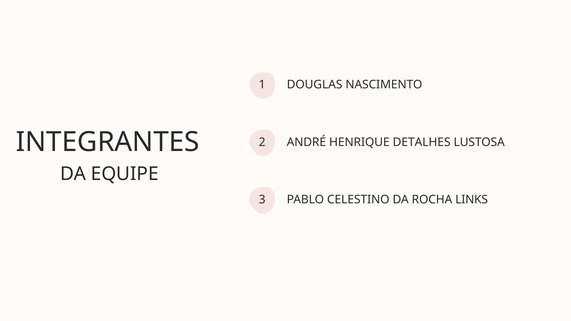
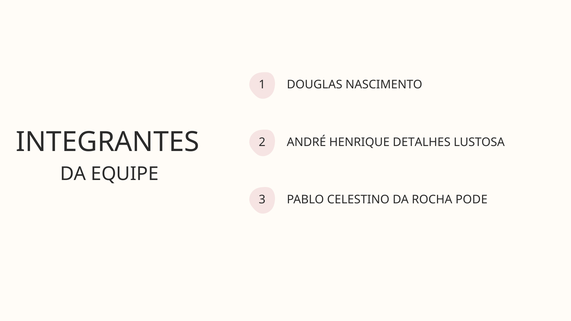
LINKS: LINKS -> PODE (471, 200)
